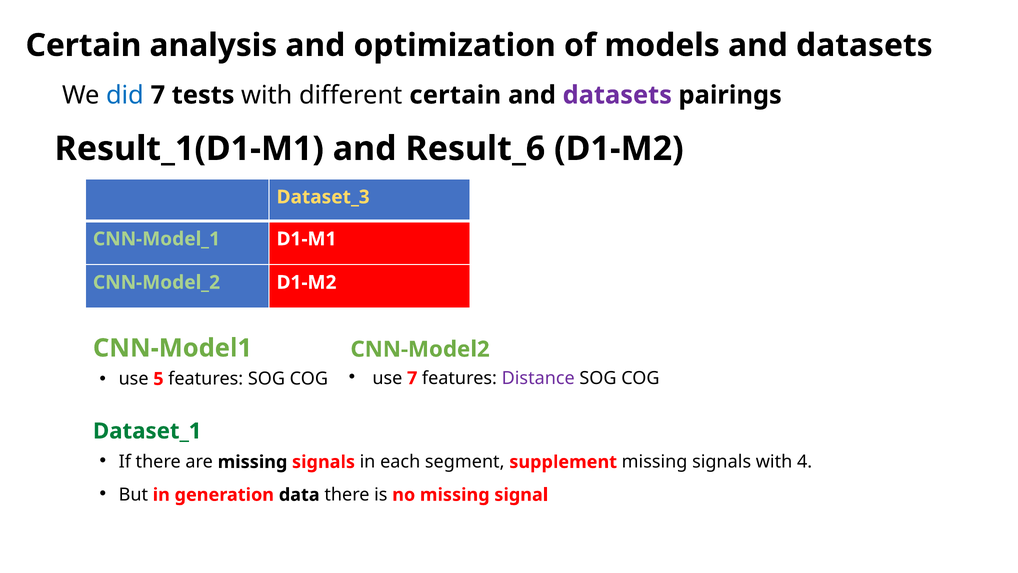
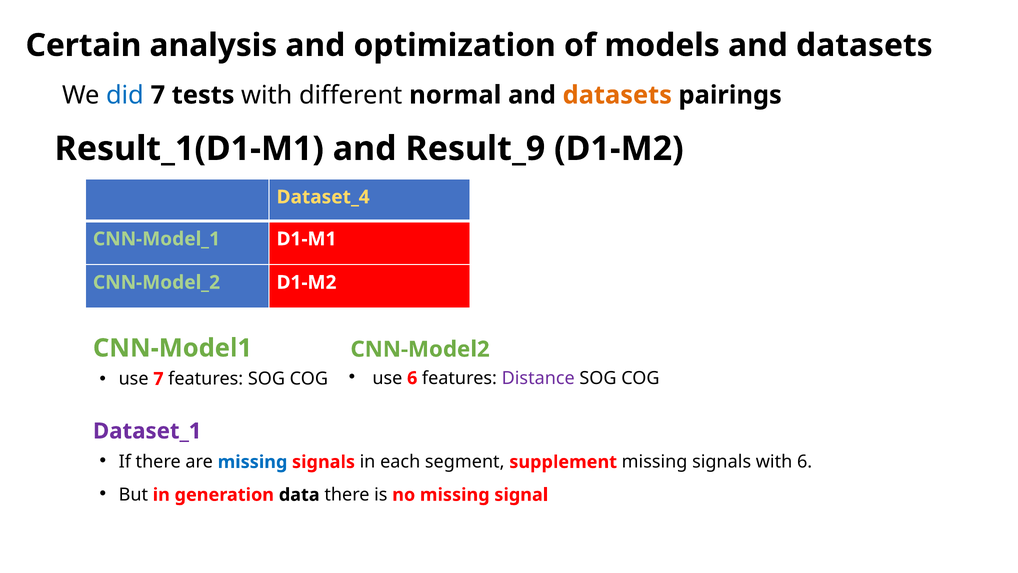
different certain: certain -> normal (455, 95)
datasets colour: purple -> orange (617, 95)
Result_6: Result_6 -> Result_9 (475, 149)
Dataset_3: Dataset_3 -> Dataset_4 (323, 197)
use 7: 7 -> 6 (412, 378)
use 5: 5 -> 7 (158, 379)
Dataset_1 colour: green -> purple (147, 431)
missing colour: black -> blue (253, 462)
with 4: 4 -> 6 (805, 462)
